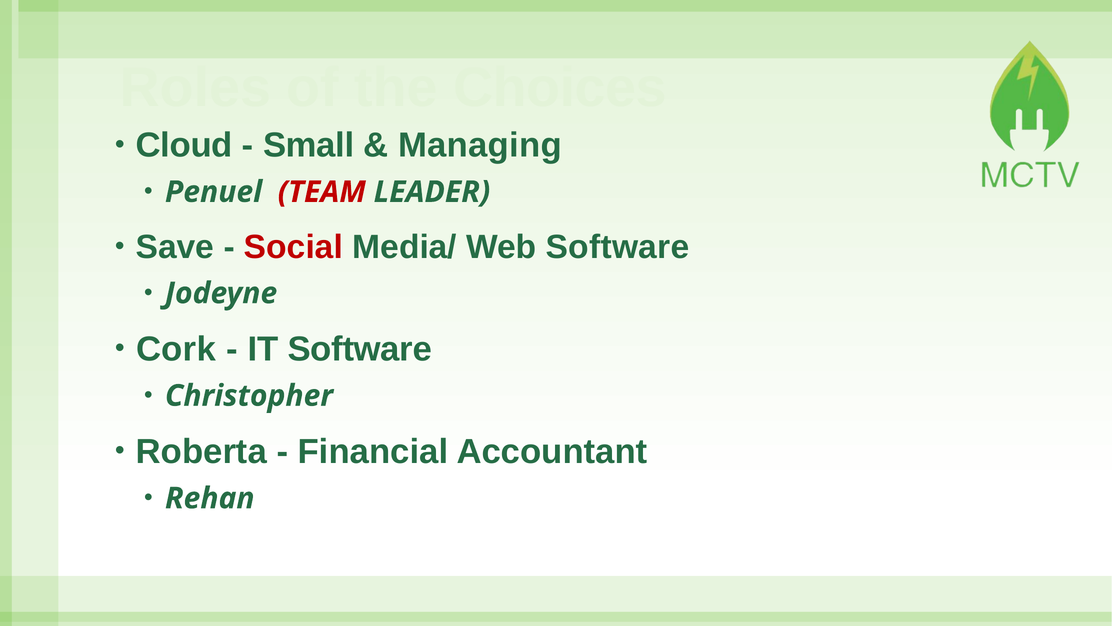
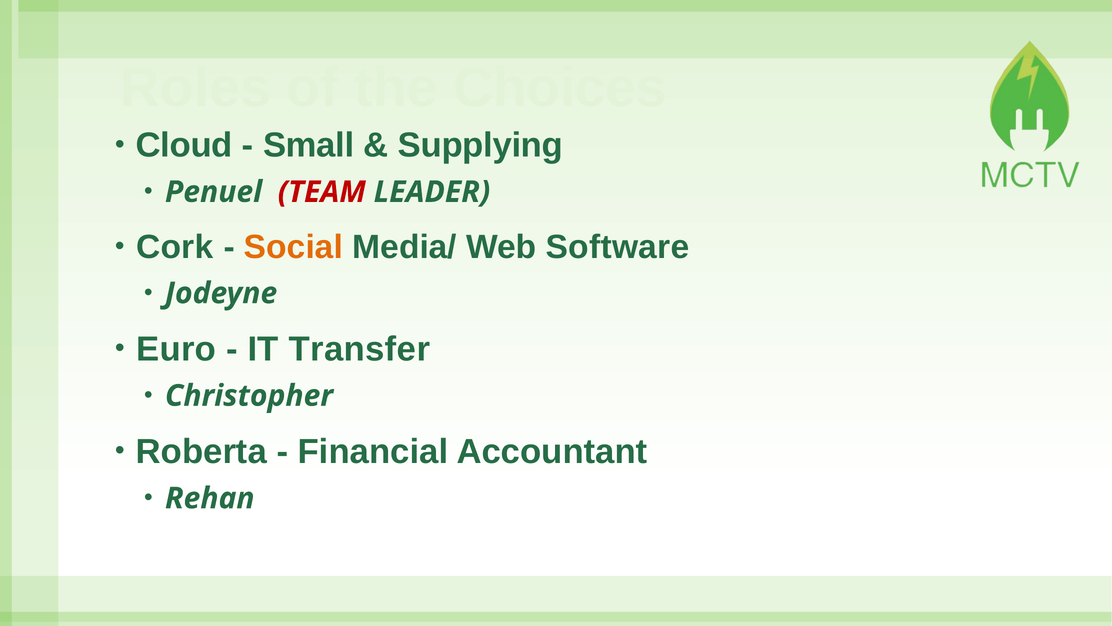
Managing: Managing -> Supplying (480, 145)
Save: Save -> Cork (175, 247)
Social colour: red -> orange (293, 247)
Cork: Cork -> Euro (176, 349)
IT Software: Software -> Transfer (359, 349)
